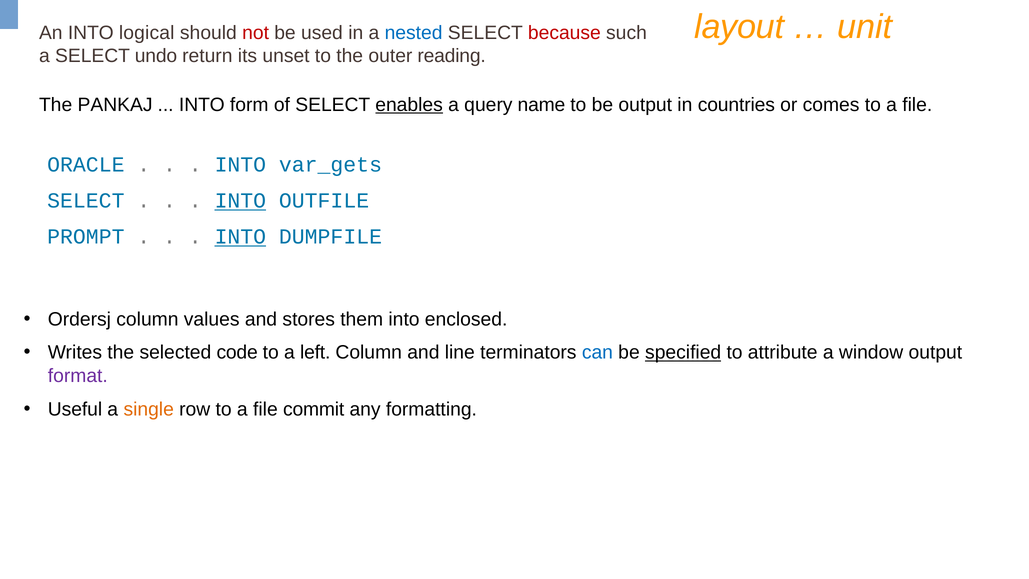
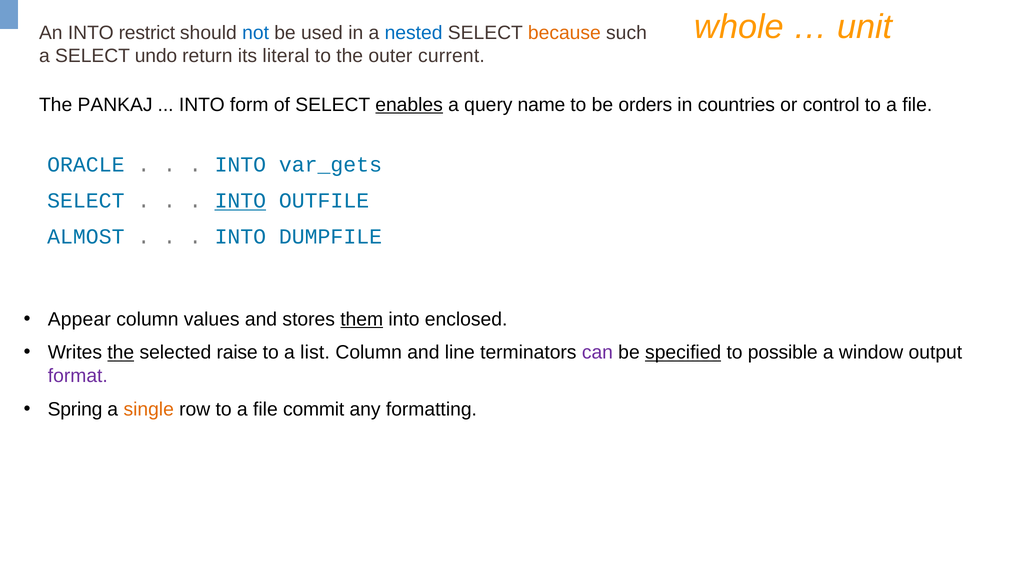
layout: layout -> whole (739, 27)
logical: logical -> restrict (147, 33)
not colour: red -> blue (256, 33)
because colour: red -> orange (564, 33)
unset: unset -> literal (286, 56)
reading: reading -> current (451, 56)
be output: output -> orders (645, 105)
comes: comes -> control (831, 105)
PROMPT: PROMPT -> ALMOST (86, 237)
INTO underline: present -> none (240, 237)
Ordersj: Ordersj -> Appear (79, 319)
them underline: none -> present (362, 319)
the underline: none -> present (121, 352)
code: code -> raise (237, 352)
left: left -> list (315, 352)
can colour: blue -> purple (597, 352)
attribute: attribute -> possible (783, 352)
Useful: Useful -> Spring (75, 409)
